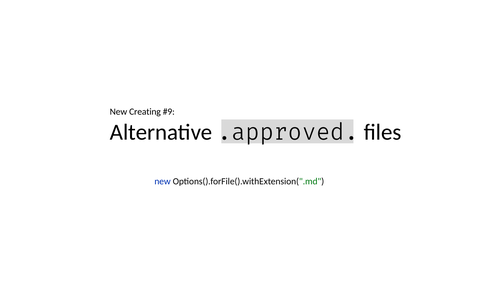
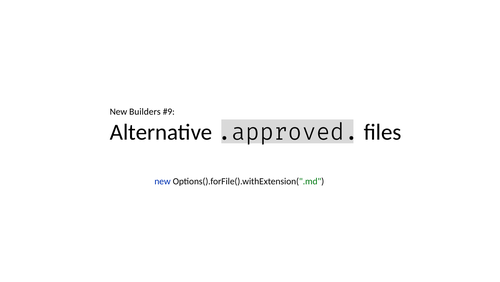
Creating: Creating -> Builders (145, 111)
